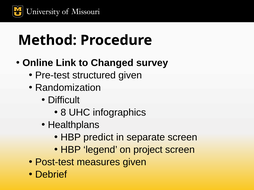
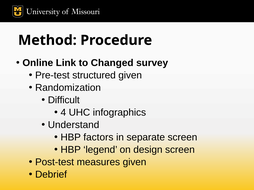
8: 8 -> 4 (63, 113)
Healthplans: Healthplans -> Understand (74, 125)
predict: predict -> factors (98, 138)
project: project -> design (148, 150)
